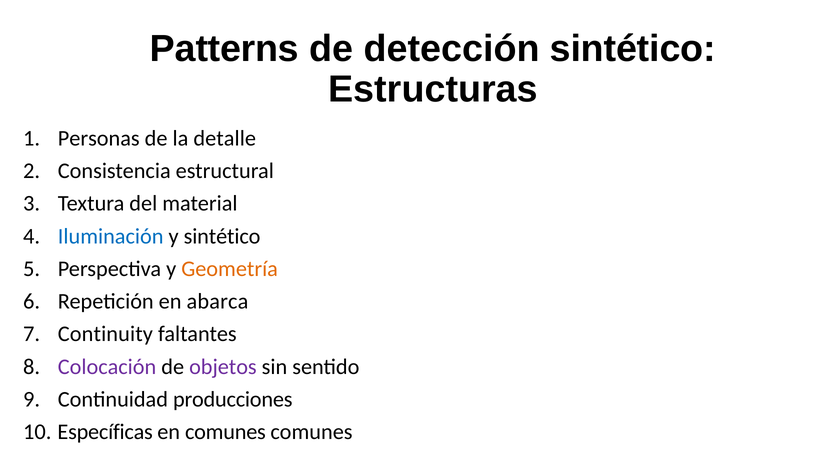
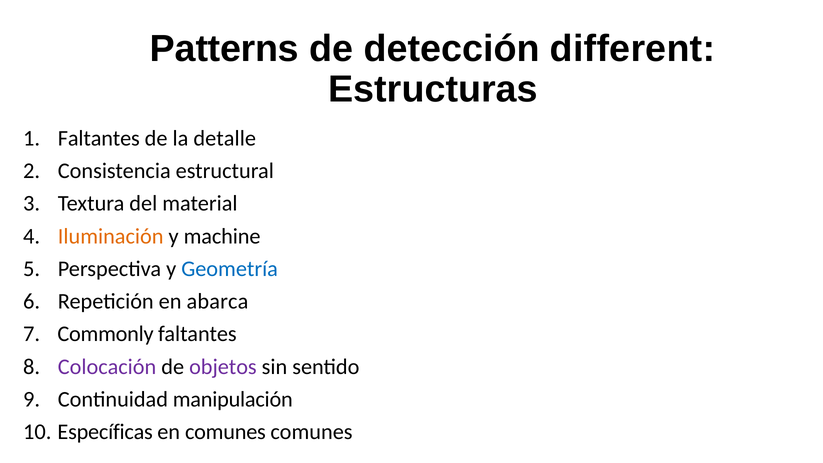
detección sintético: sintético -> different (633, 49)
Personas: Personas -> Faltantes (99, 138)
Iluminación colour: blue -> orange (111, 236)
y sintético: sintético -> machine (222, 236)
Geometría colour: orange -> blue (230, 269)
Continuity: Continuity -> Commonly (106, 334)
producciones: producciones -> manipulación (233, 399)
